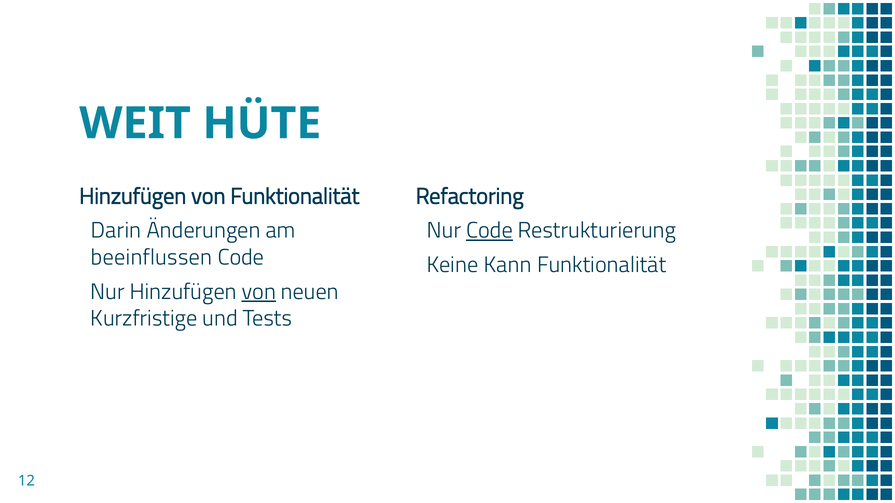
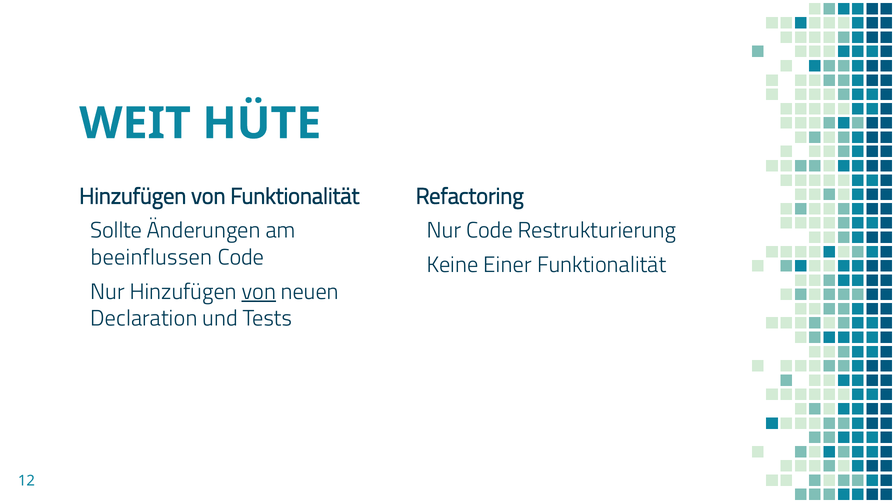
Darin: Darin -> Sollte (116, 231)
Code underline: present -> none (489, 231)
Kann: Kann -> Einer (508, 265)
Kurzfristige: Kurzfristige -> Declaration (144, 319)
